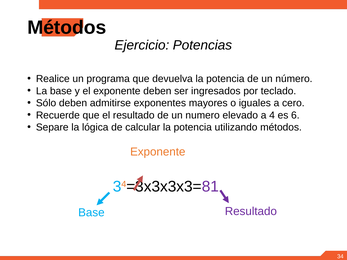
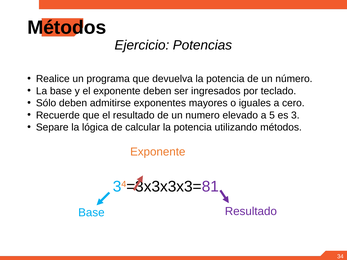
4: 4 -> 5 (272, 115)
6: 6 -> 3 (295, 115)
